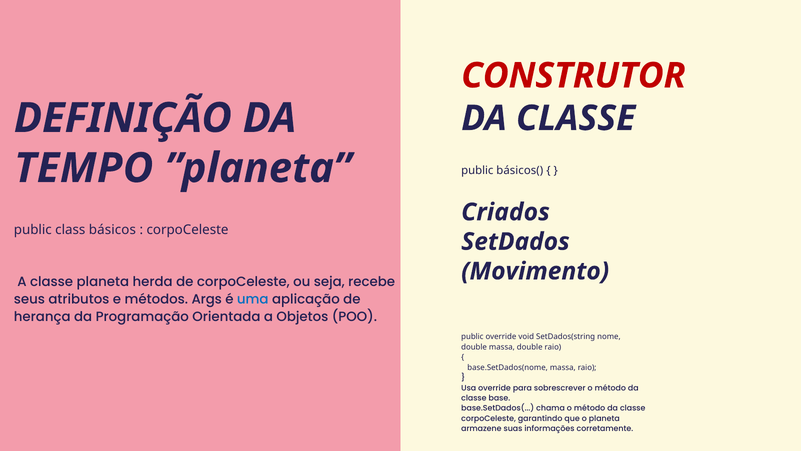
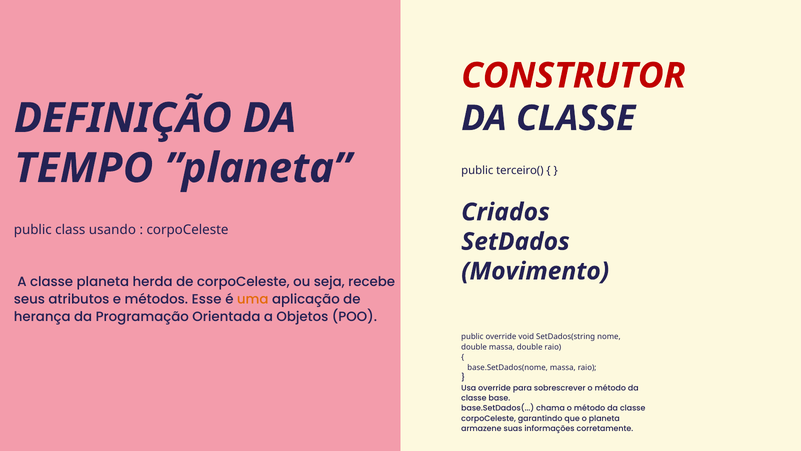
básicos(: básicos( -> terceiro( (520, 170)
básicos: básicos -> usando (112, 230)
Args: Args -> Esse (207, 299)
uma colour: blue -> orange (253, 299)
